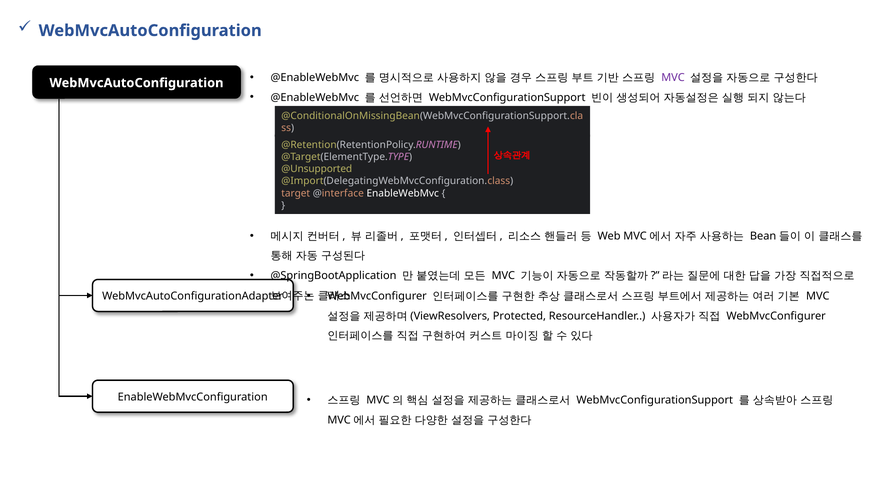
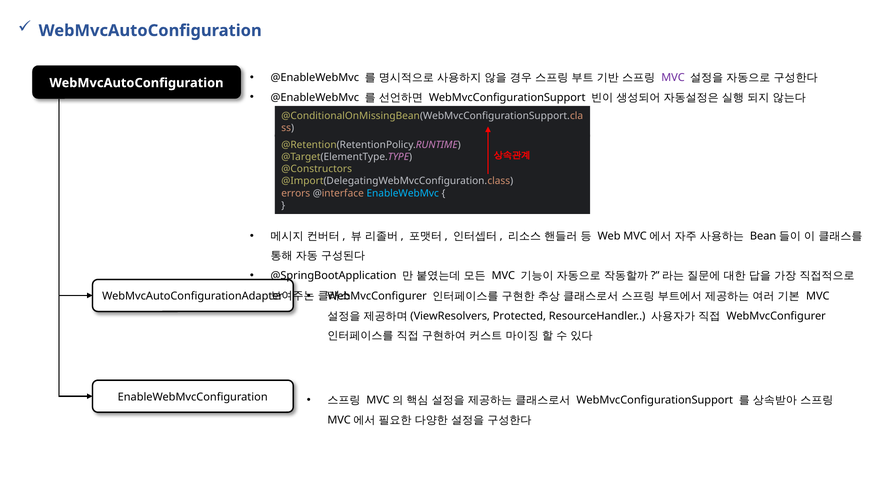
@Unsupported: @Unsupported -> @Constructors (317, 169)
target: target -> errors (296, 193)
EnableWebMvc colour: white -> light blue (403, 193)
